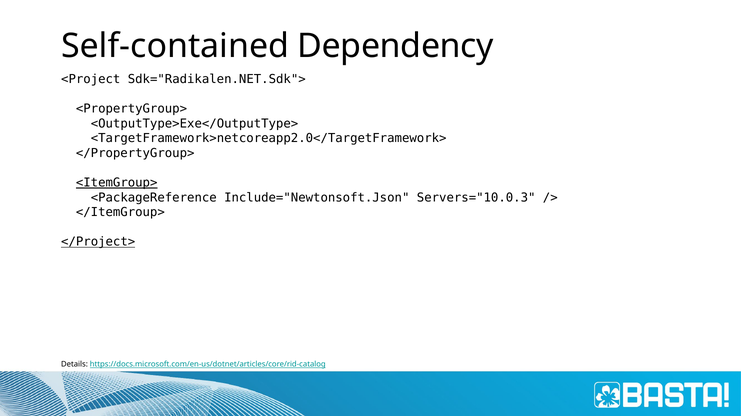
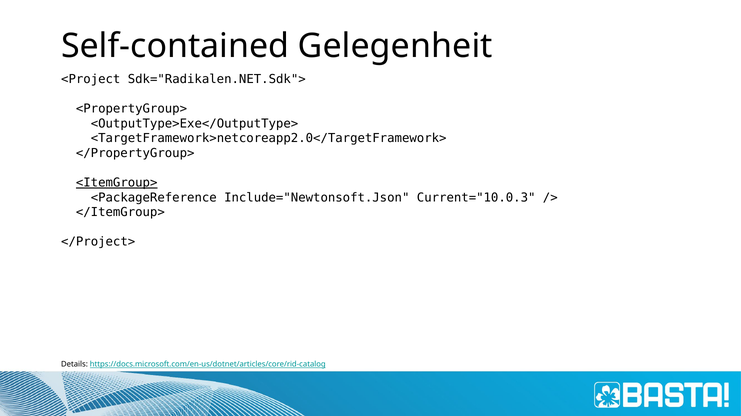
Dependency: Dependency -> Gelegenheit (395, 46)
Servers="10.0.3: Servers="10.0.3 -> Current="10.0.3 (476, 198)
</Project> underline: present -> none (98, 242)
